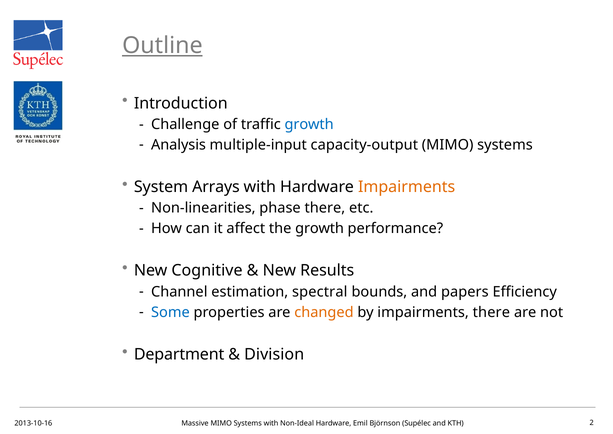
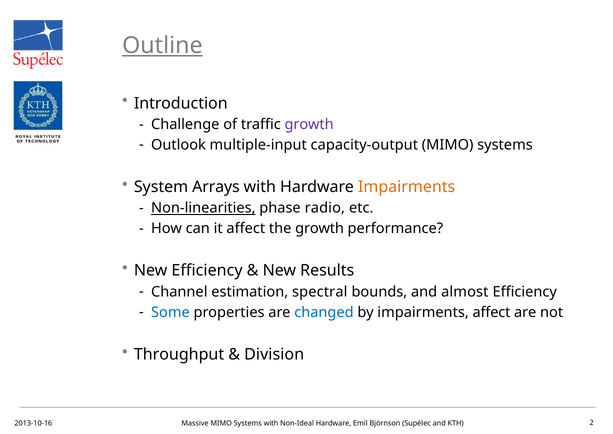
growth colour: blue -> purple (309, 124)
Analysis: Analysis -> Outlook (178, 145)
Non-linearities underline: none -> present (203, 208)
phase there: there -> radio (325, 208)
New Cognitive: Cognitive -> Efficiency (207, 270)
papers: papers -> almost (465, 291)
changed colour: orange -> blue (324, 312)
impairments there: there -> affect (491, 312)
Department: Department -> Throughput (179, 354)
